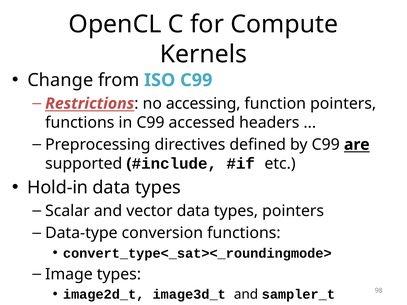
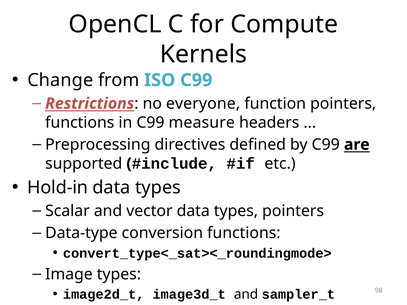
accessing: accessing -> everyone (203, 104)
accessed: accessed -> measure (202, 123)
